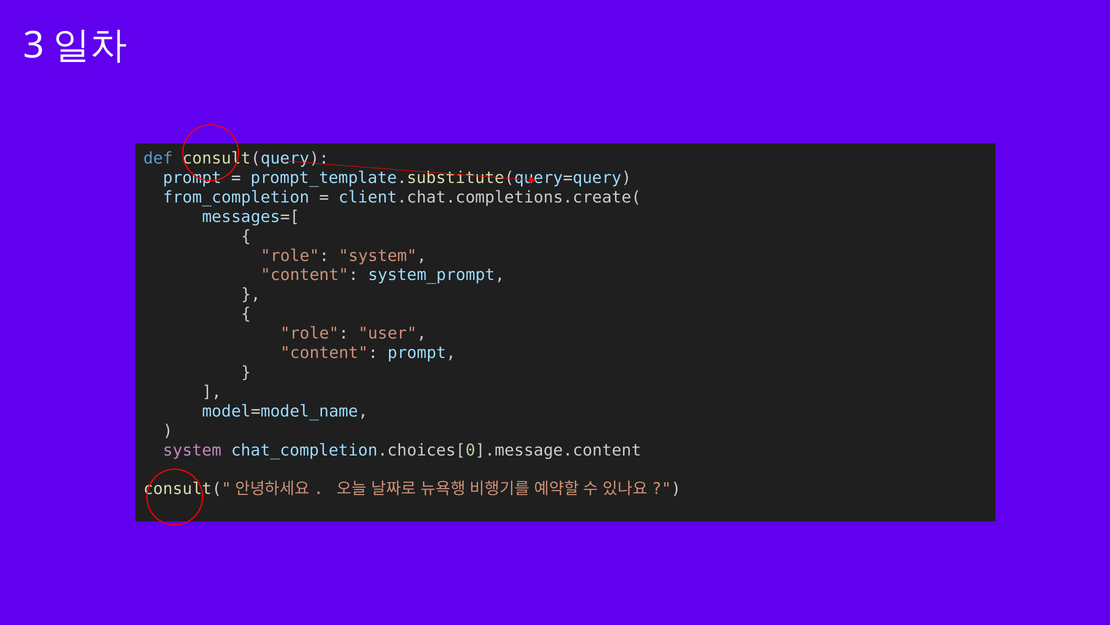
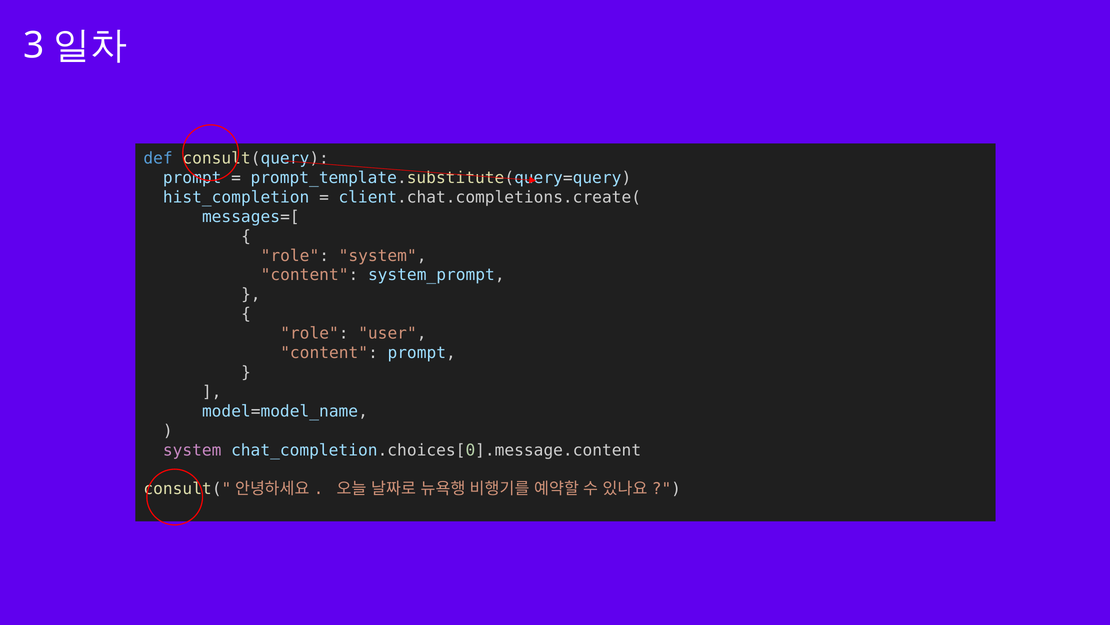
from_completion: from_completion -> hist_completion (236, 197)
